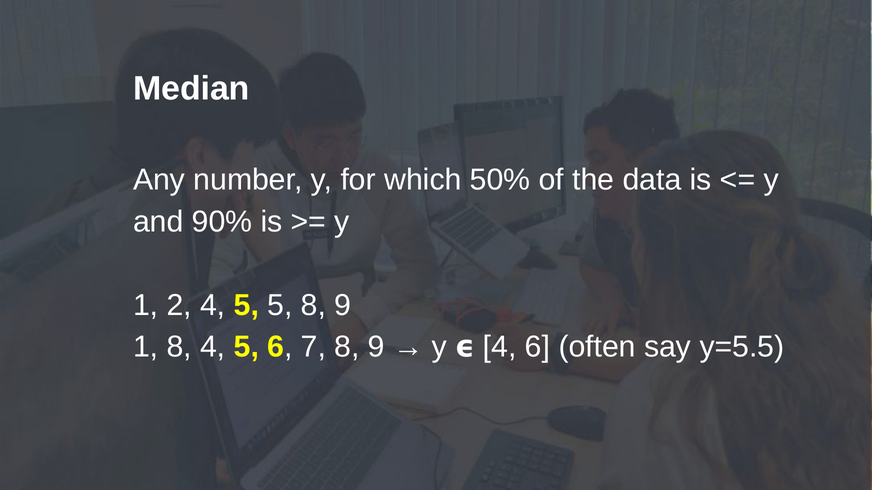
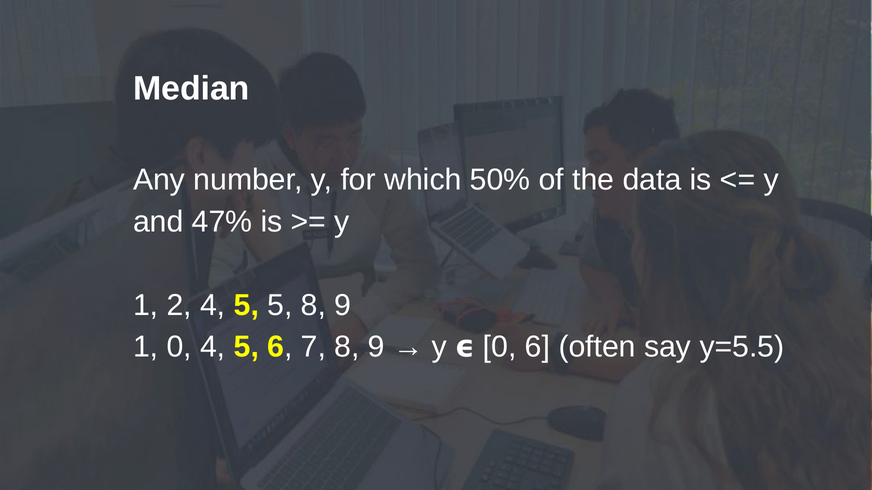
90%: 90% -> 47% (222, 222)
1 8: 8 -> 0 (179, 347)
y 4: 4 -> 0 (500, 347)
